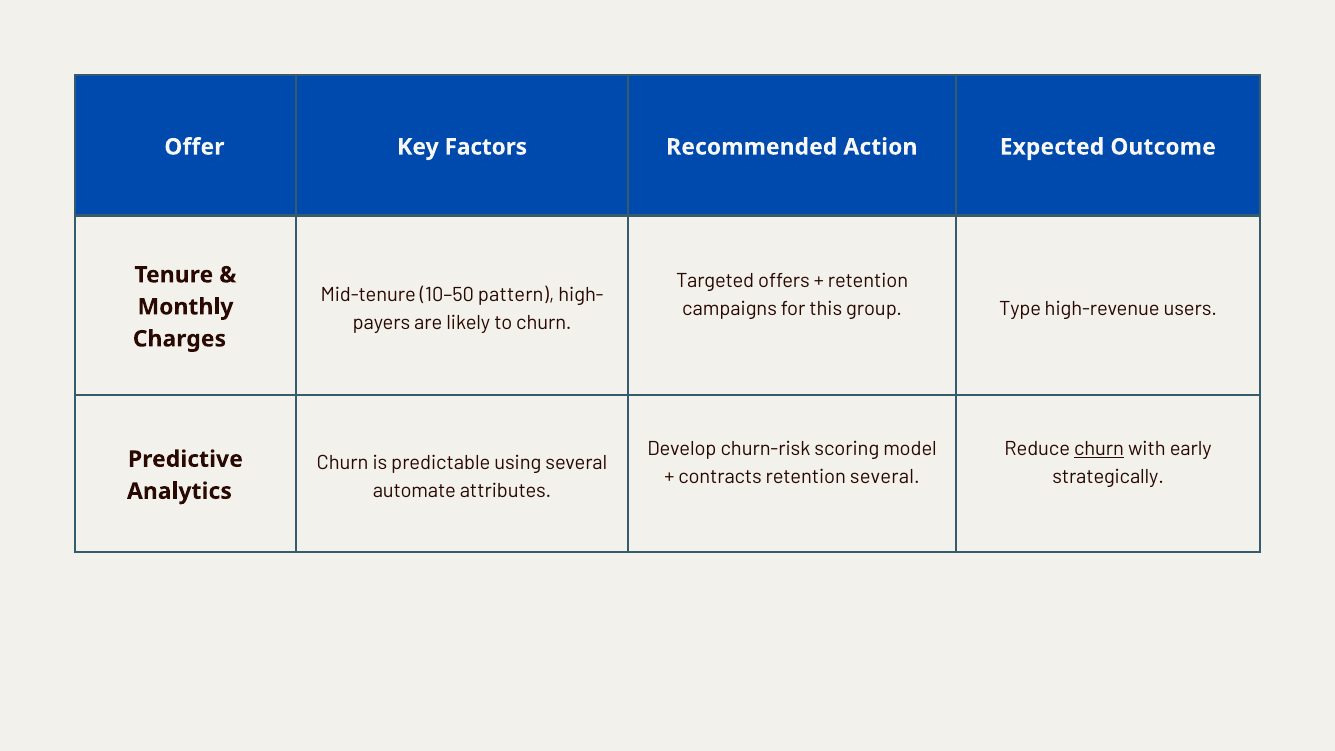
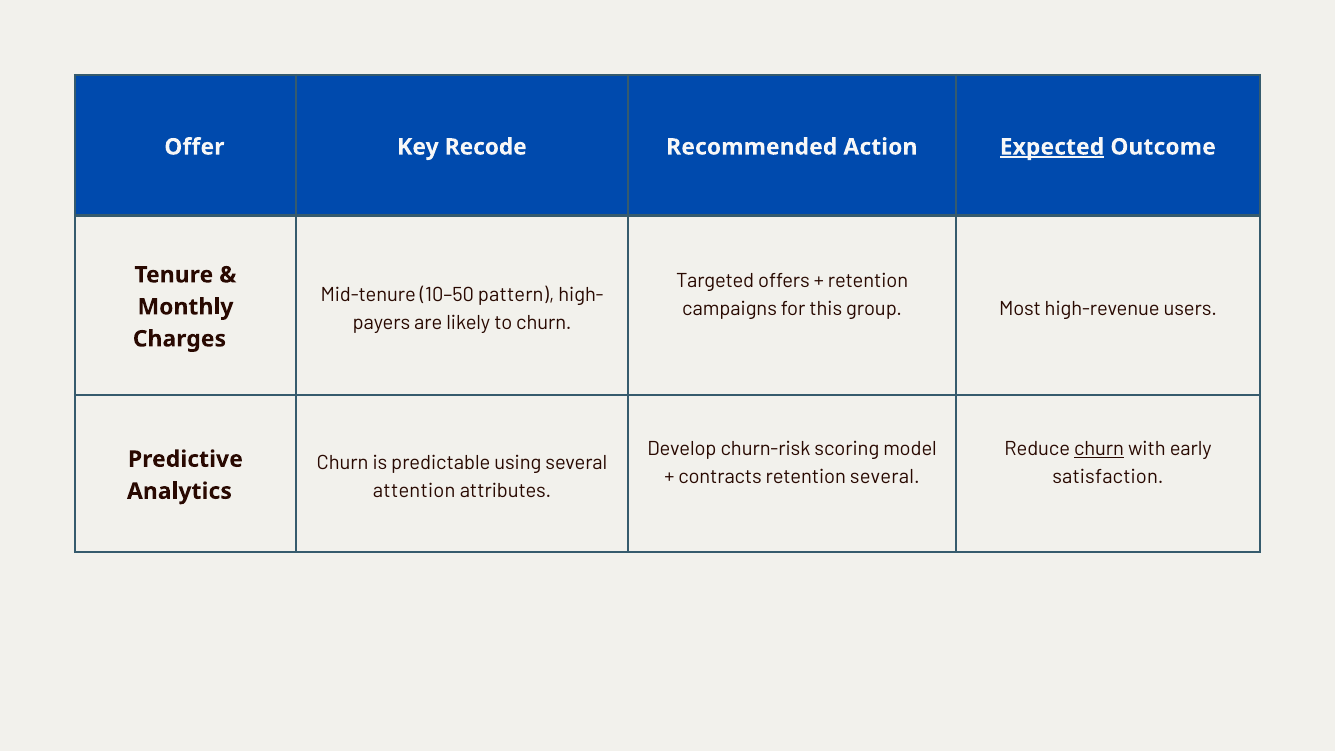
Factors: Factors -> Recode (486, 147)
Expected underline: none -> present (1052, 147)
Type: Type -> Most (1020, 309)
strategically: strategically -> satisfaction (1108, 477)
automate: automate -> attention (414, 491)
